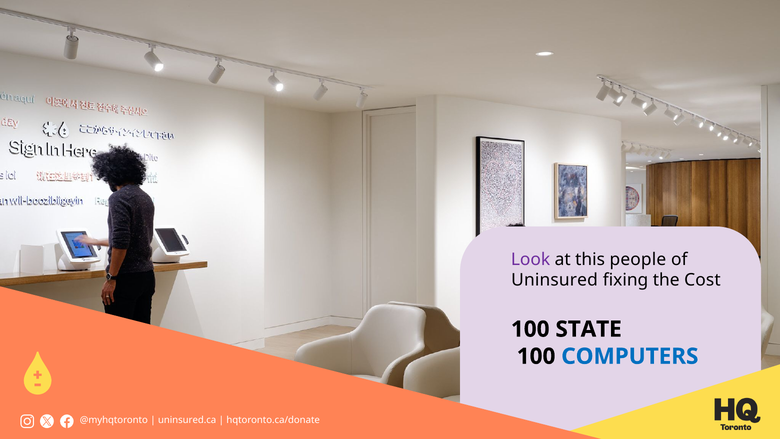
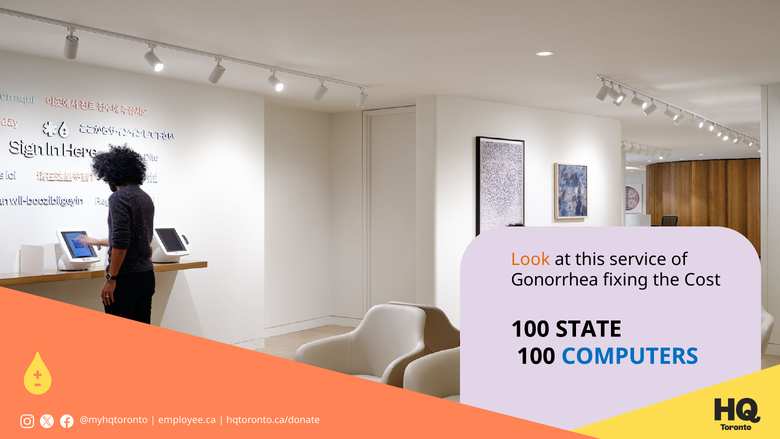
Look colour: purple -> orange (531, 259)
people: people -> service (638, 259)
Uninsured: Uninsured -> Gonorrhea (555, 280)
uninsured.ca: uninsured.ca -> employee.ca (187, 420)
